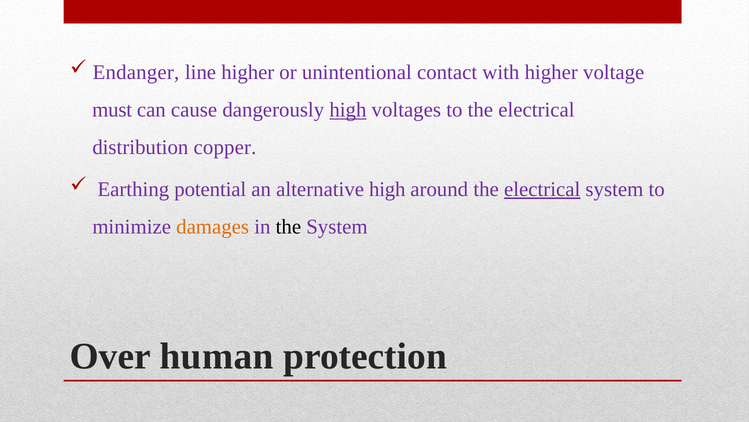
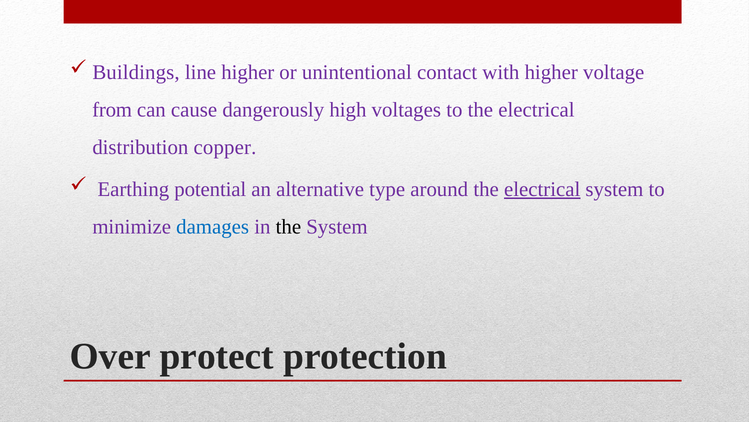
Endanger: Endanger -> Buildings (136, 72)
must: must -> from (112, 110)
high underline: present -> none (348, 110)
alternative high: high -> type (387, 189)
damages colour: orange -> blue (213, 227)
human: human -> protect (217, 356)
